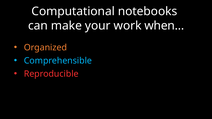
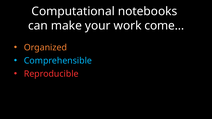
when…: when… -> come… (164, 26)
